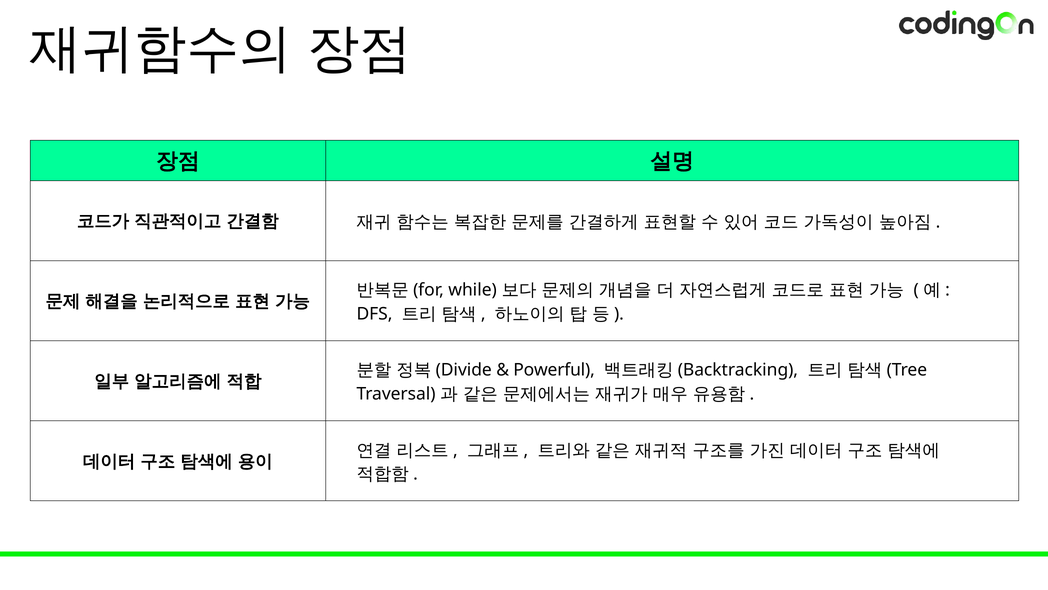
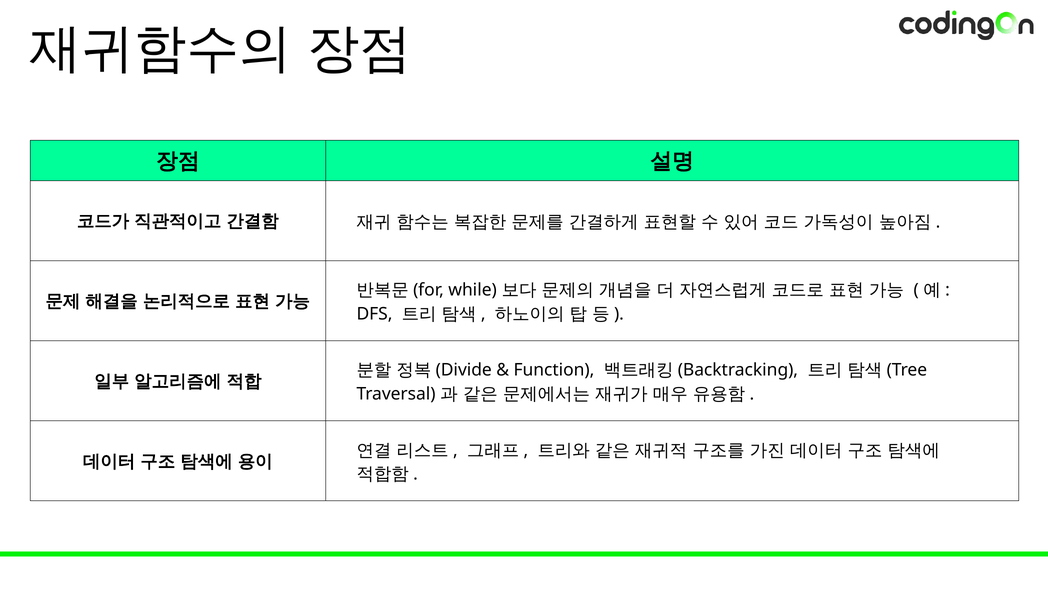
Powerful: Powerful -> Function (554, 370)
